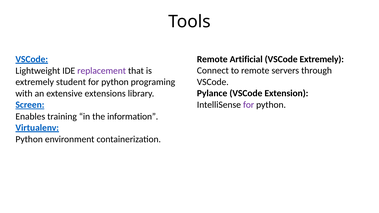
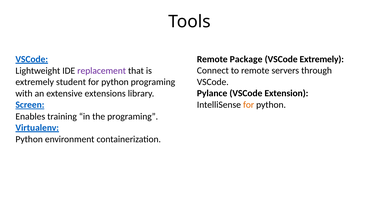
Artificial: Artificial -> Package (246, 59)
for colour: purple -> orange (249, 105)
the information: information -> programing (133, 116)
